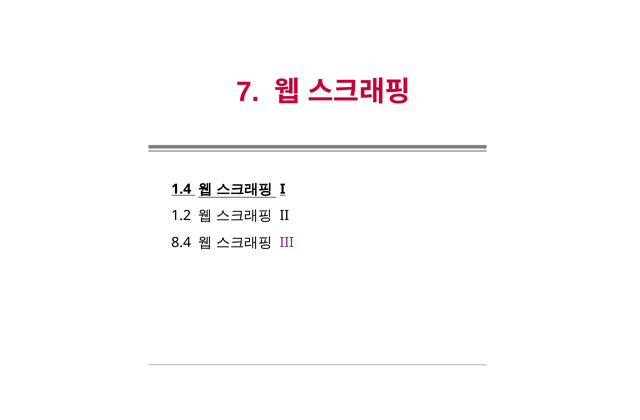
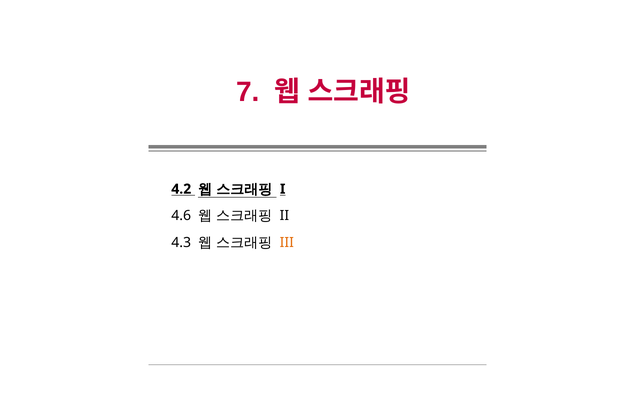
1.4: 1.4 -> 4.2 (181, 189)
1.2: 1.2 -> 4.6 (181, 216)
8.4: 8.4 -> 4.3 (181, 243)
III colour: purple -> orange (287, 243)
